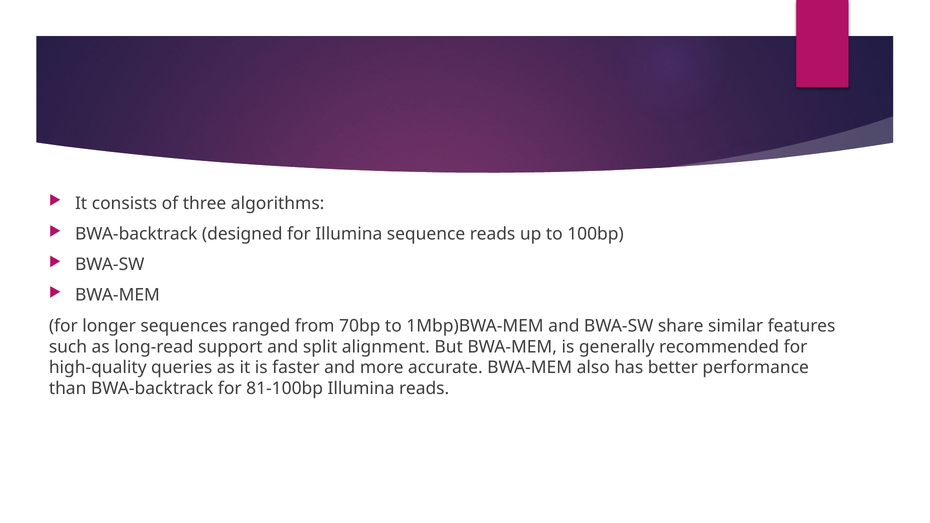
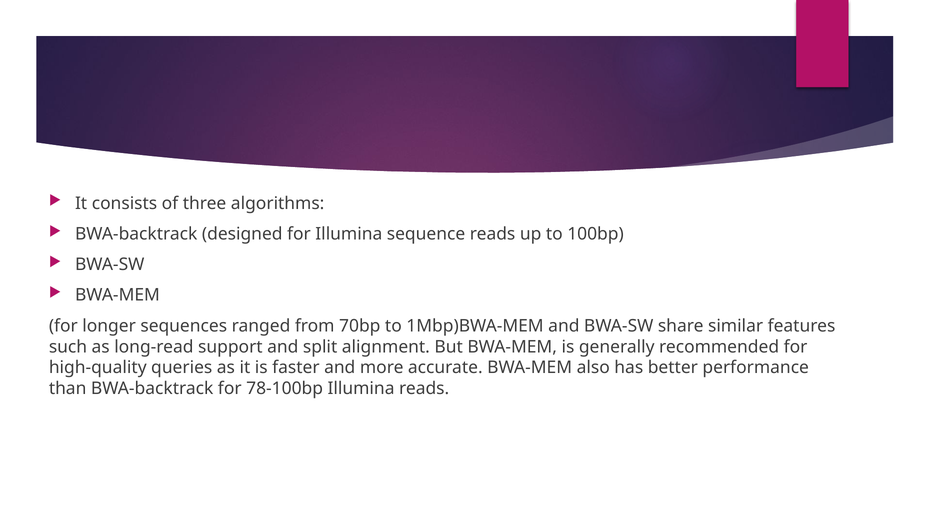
81-100bp: 81-100bp -> 78-100bp (285, 389)
